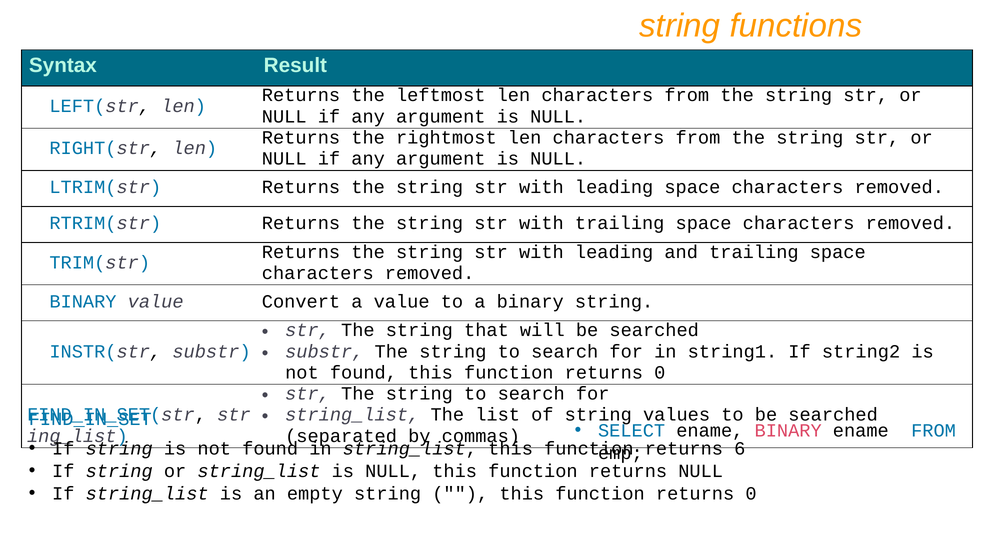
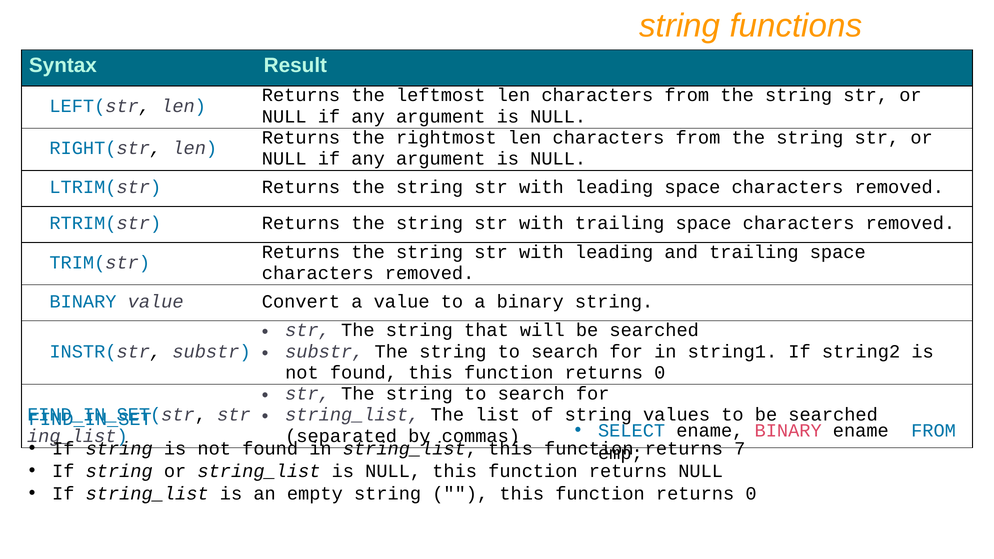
6: 6 -> 7 (740, 449)
